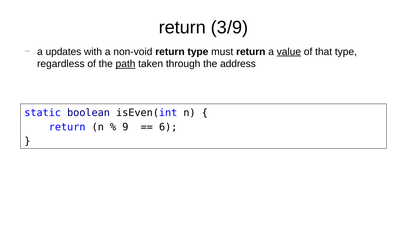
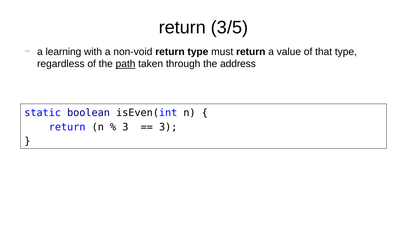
3/9: 3/9 -> 3/5 (230, 27)
updates: updates -> learning (63, 52)
value underline: present -> none (289, 52)
9: 9 -> 3 (125, 127)
6: 6 -> 3 (168, 127)
